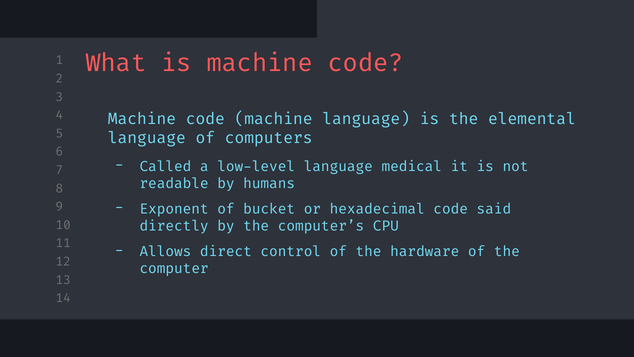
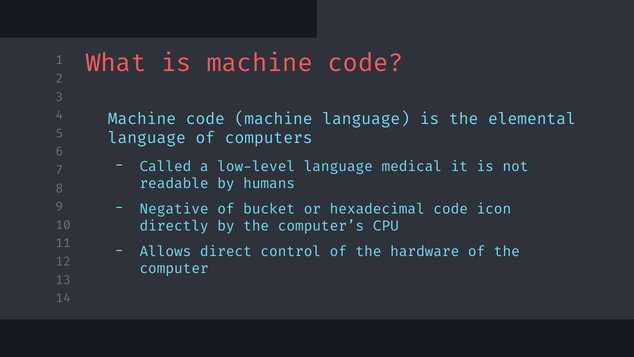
Exponent: Exponent -> Negative (174, 209)
said: said -> icon (494, 209)
